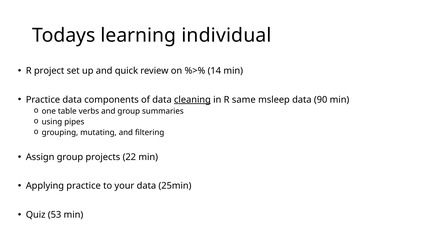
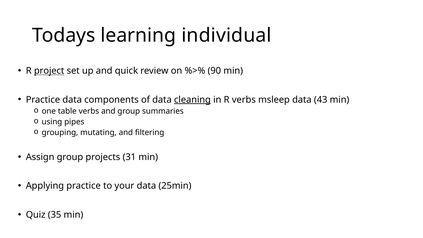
project underline: none -> present (49, 71)
14: 14 -> 90 (214, 71)
R same: same -> verbs (244, 100)
90: 90 -> 43 (321, 100)
22: 22 -> 31 (129, 157)
53: 53 -> 35 (55, 215)
